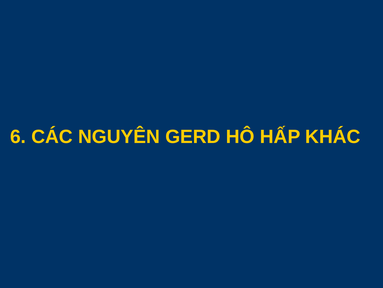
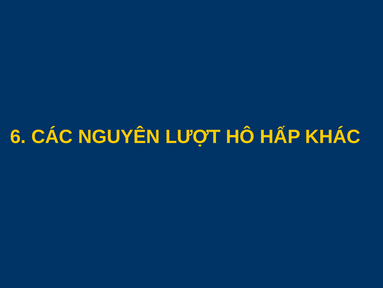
GERD: GERD -> LƯỢT (193, 136)
